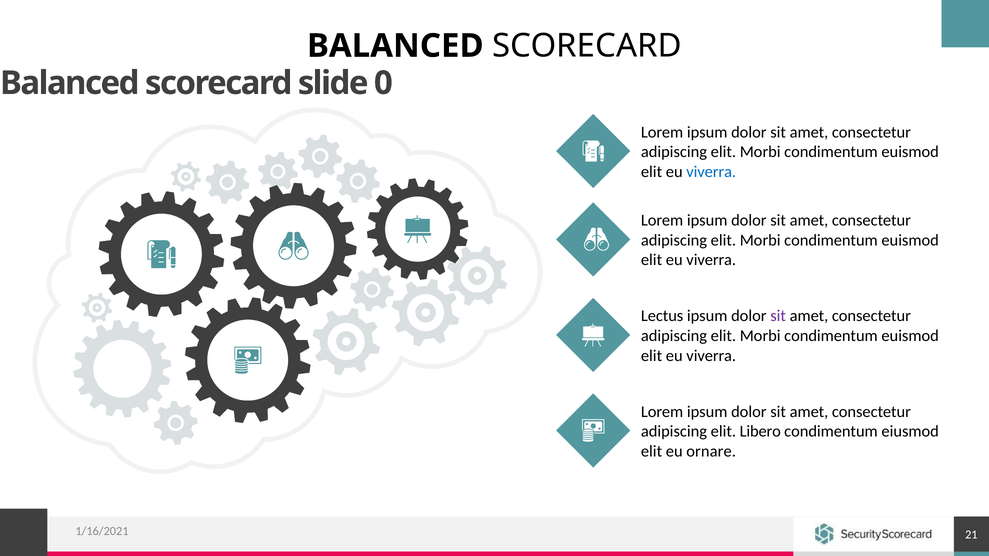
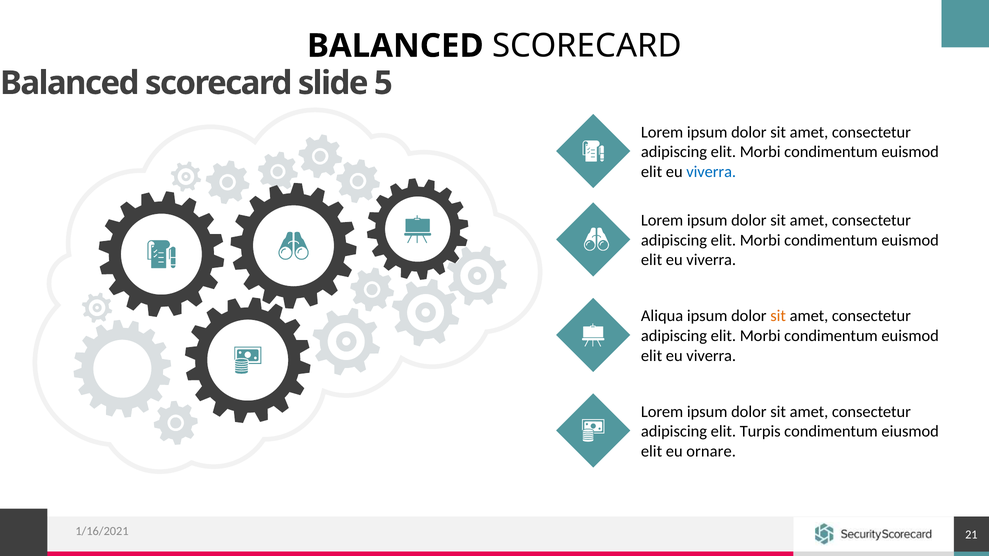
0: 0 -> 5 (383, 83)
Lectus: Lectus -> Aliqua (662, 316)
sit colour: purple -> orange (778, 316)
Libero: Libero -> Turpis (760, 432)
